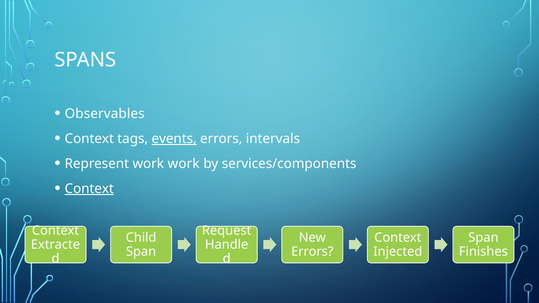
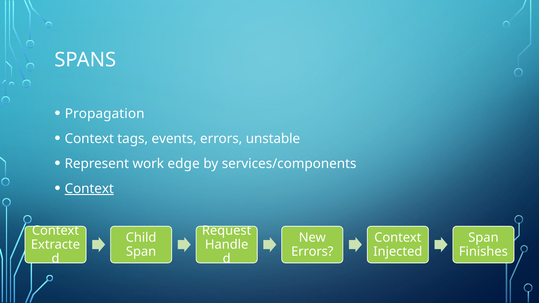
Observables: Observables -> Propagation (105, 114)
events underline: present -> none (174, 139)
intervals: intervals -> unstable (273, 139)
work work: work -> edge (184, 164)
